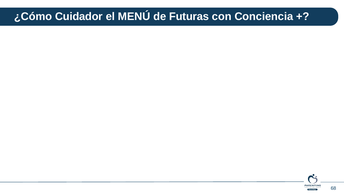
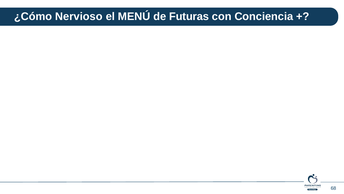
Cuidador: Cuidador -> Nervioso (79, 17)
